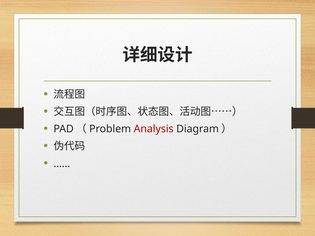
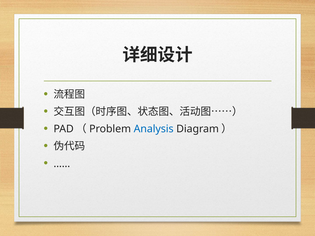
Analysis colour: red -> blue (154, 129)
